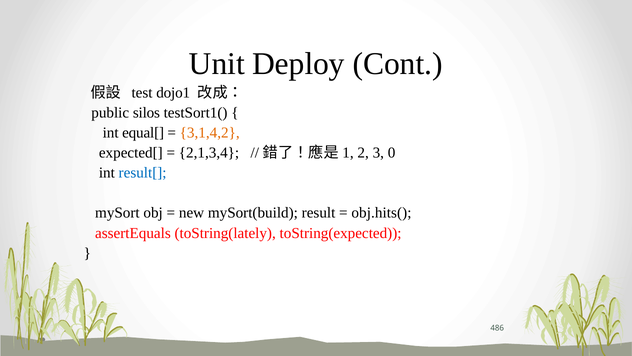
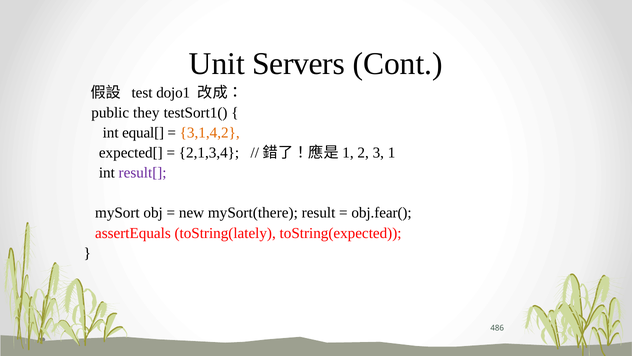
Deploy: Deploy -> Servers (299, 64)
silos: silos -> they (146, 112)
0: 0 -> 1 (392, 153)
result[ colour: blue -> purple (143, 173)
mySort(build: mySort(build -> mySort(there (253, 213)
obj.hits(: obj.hits( -> obj.fear( (382, 213)
